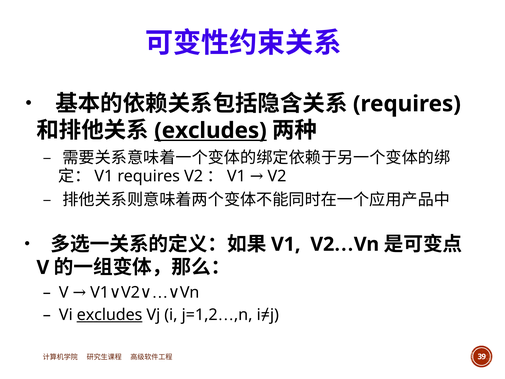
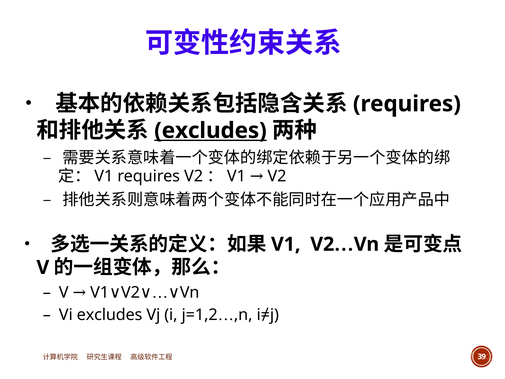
excludes underline: present -> none (110, 315)
